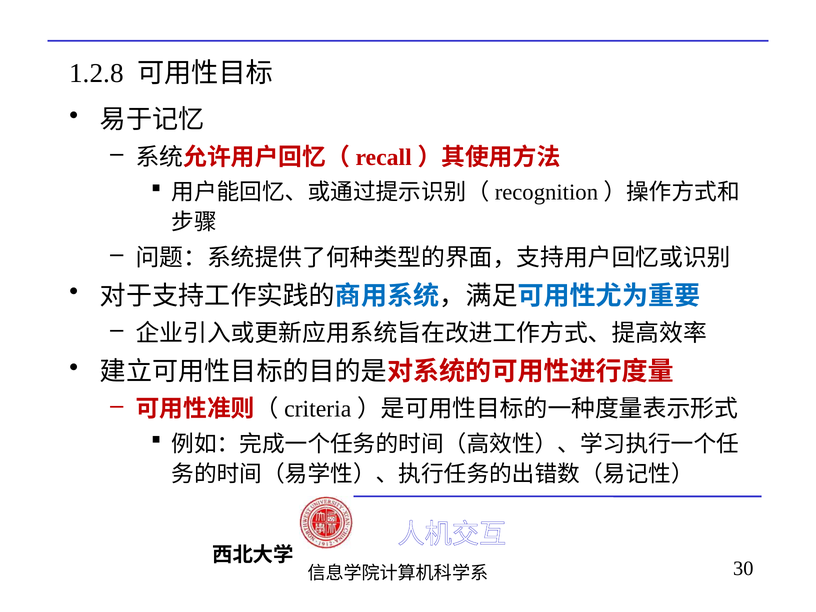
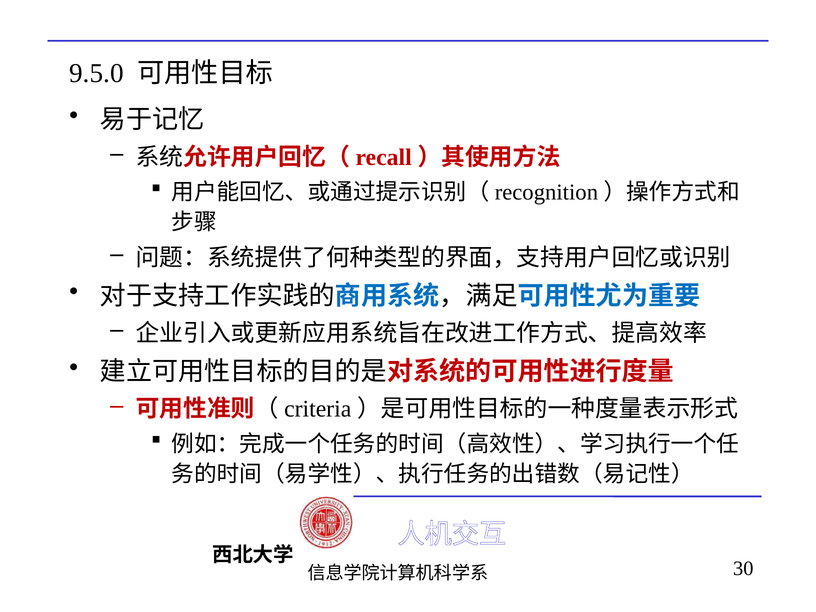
1.2.8: 1.2.8 -> 9.5.0 (97, 73)
